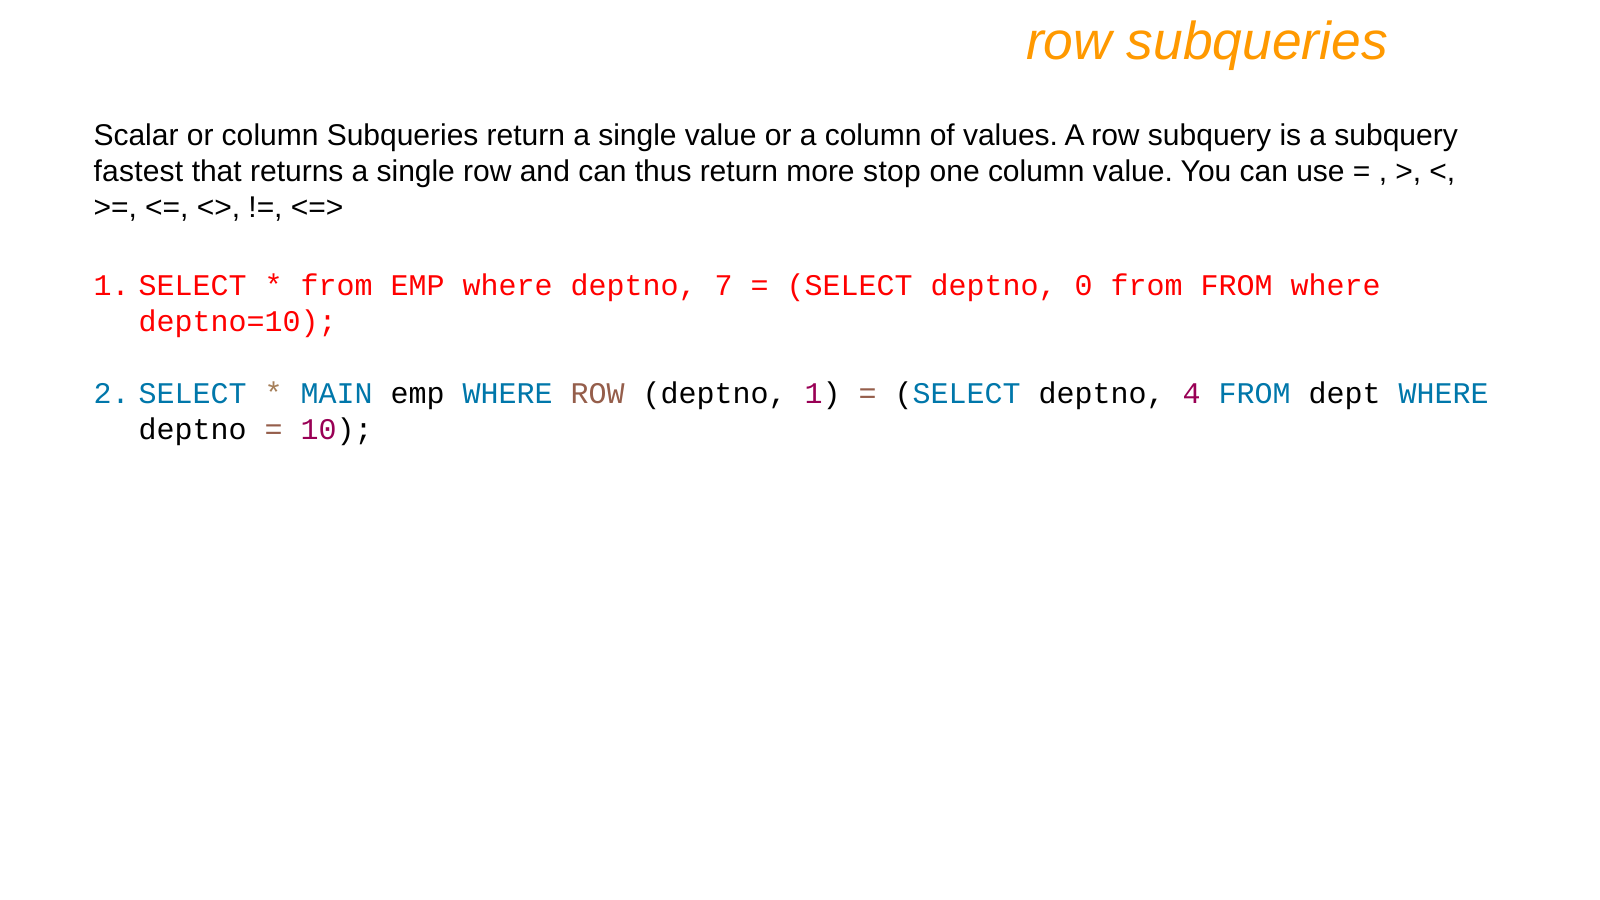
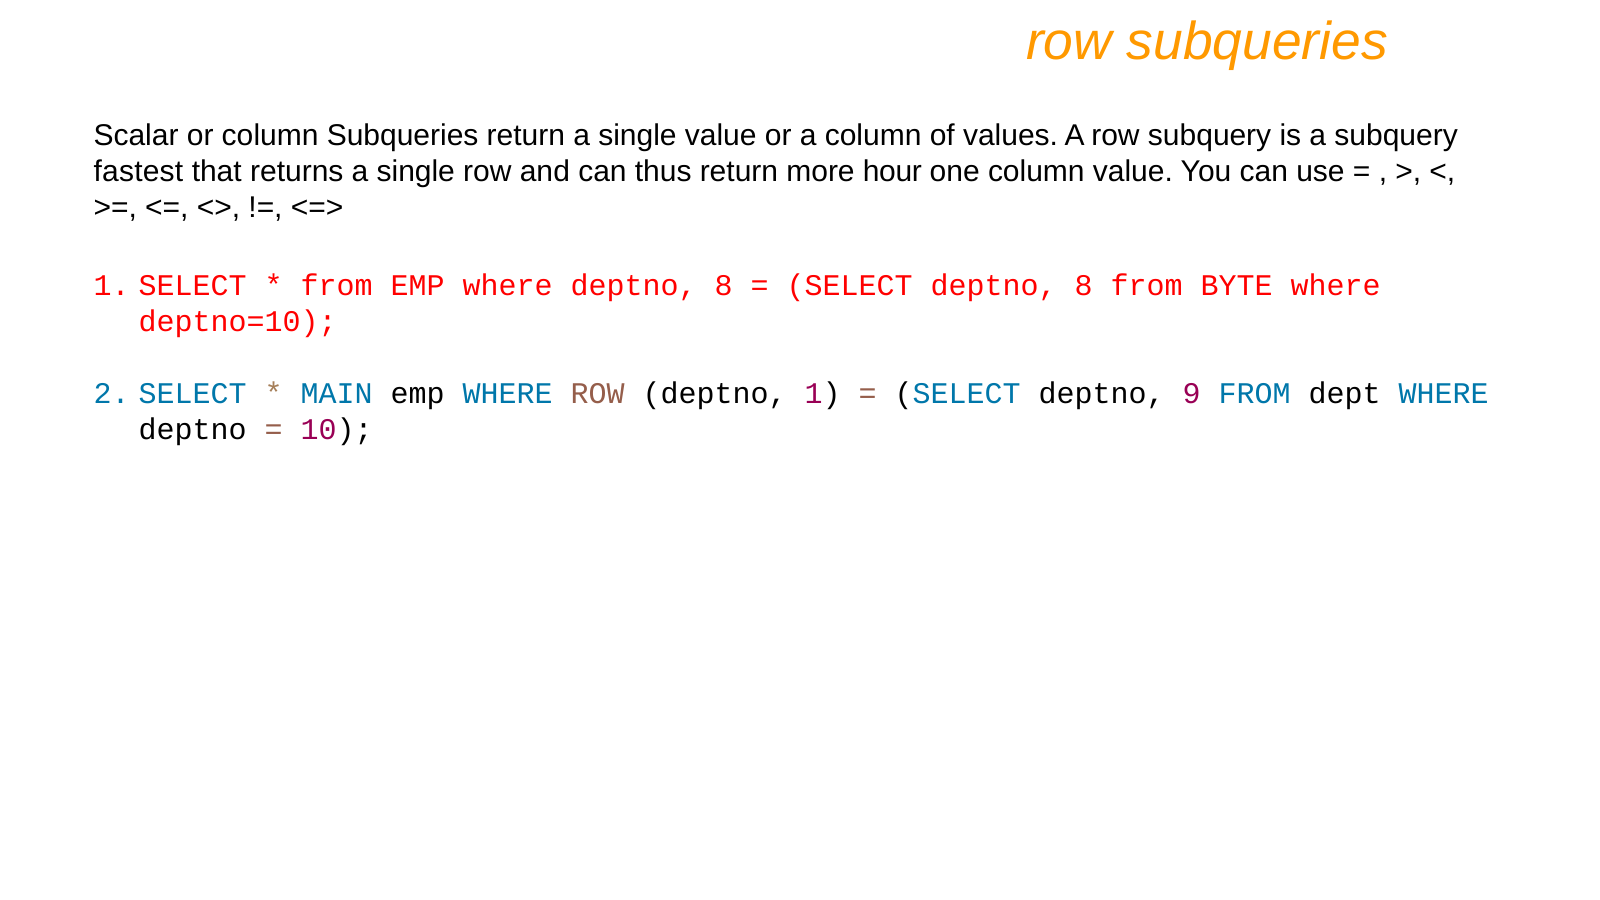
stop: stop -> hour (892, 172)
where deptno 7: 7 -> 8 (724, 286)
SELECT deptno 0: 0 -> 8 (1084, 286)
from FROM: FROM -> BYTE (1237, 286)
4: 4 -> 9 (1192, 394)
